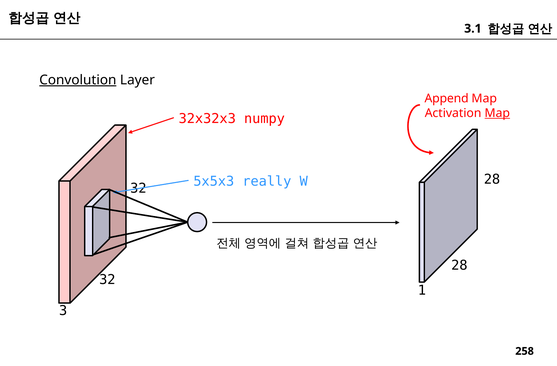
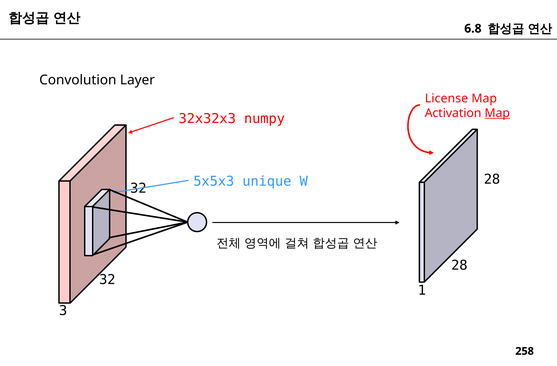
3.1: 3.1 -> 6.8 (473, 29)
Convolution underline: present -> none (78, 80)
Append: Append -> License (446, 98)
really: really -> unique (267, 181)
